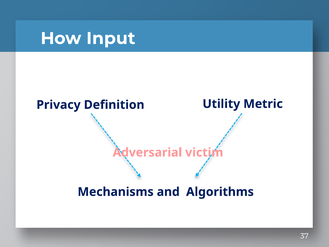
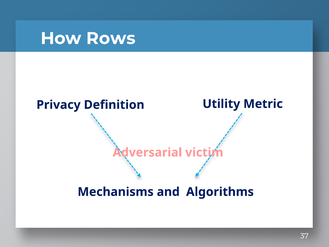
Input: Input -> Rows (111, 38)
